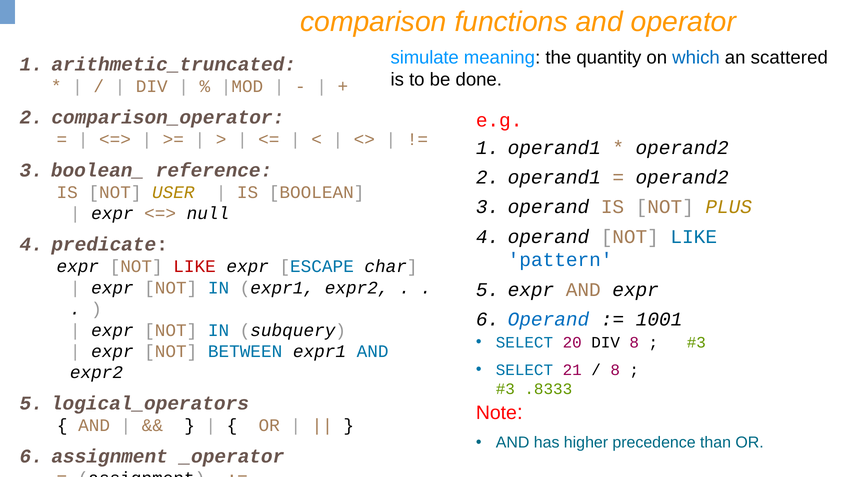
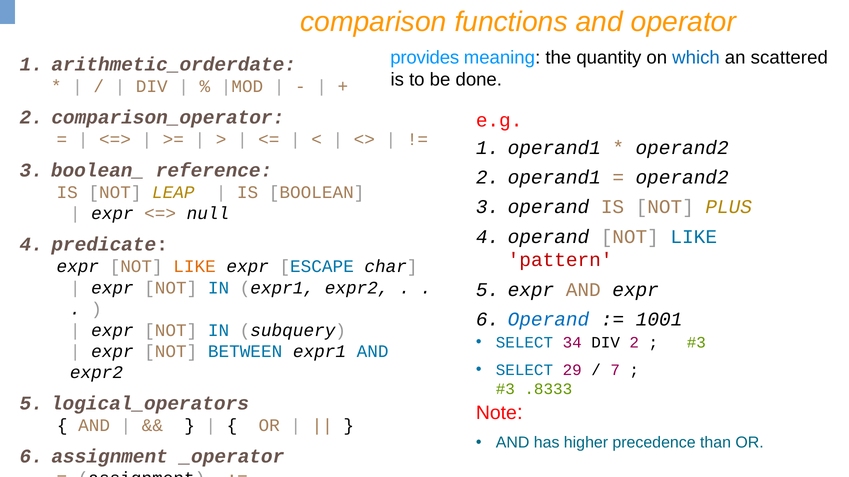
simulate: simulate -> provides (425, 57)
arithmetic_truncated: arithmetic_truncated -> arithmetic_orderdate (174, 64)
USER: USER -> LEAP (173, 193)
pattern colour: blue -> red (560, 260)
LIKE colour: red -> orange (195, 267)
20: 20 -> 34 (572, 343)
DIV 8: 8 -> 2 (634, 343)
21: 21 -> 29 (572, 370)
8: 8 -> 7 (615, 370)
